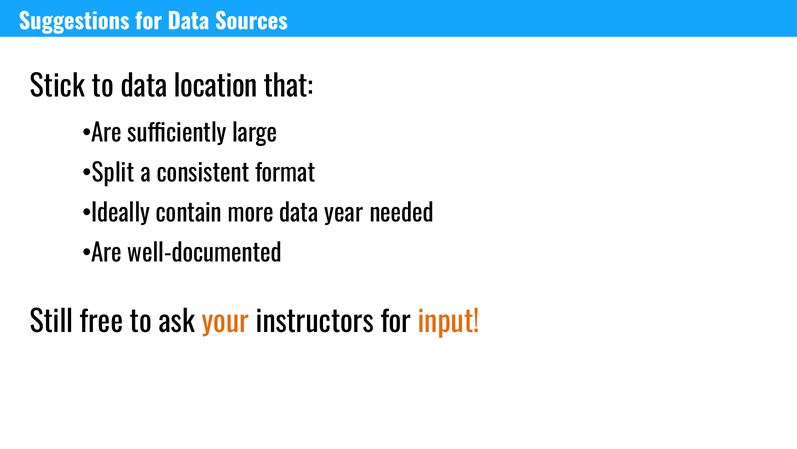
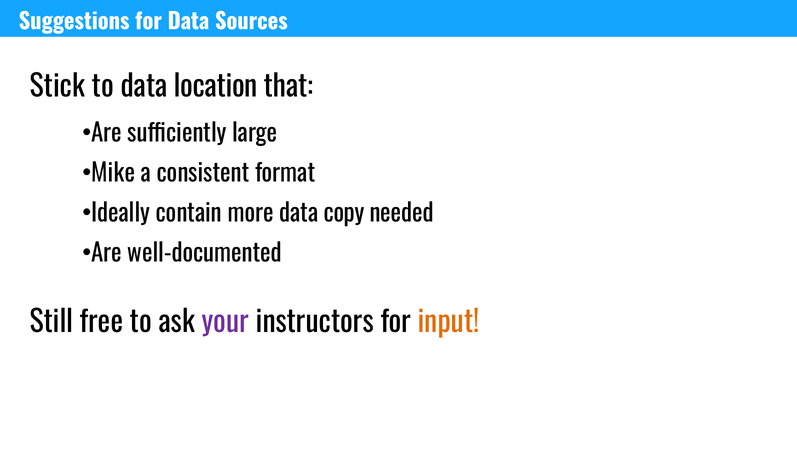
Split: Split -> Mike (113, 173)
year: year -> copy (344, 213)
your colour: orange -> purple (225, 322)
